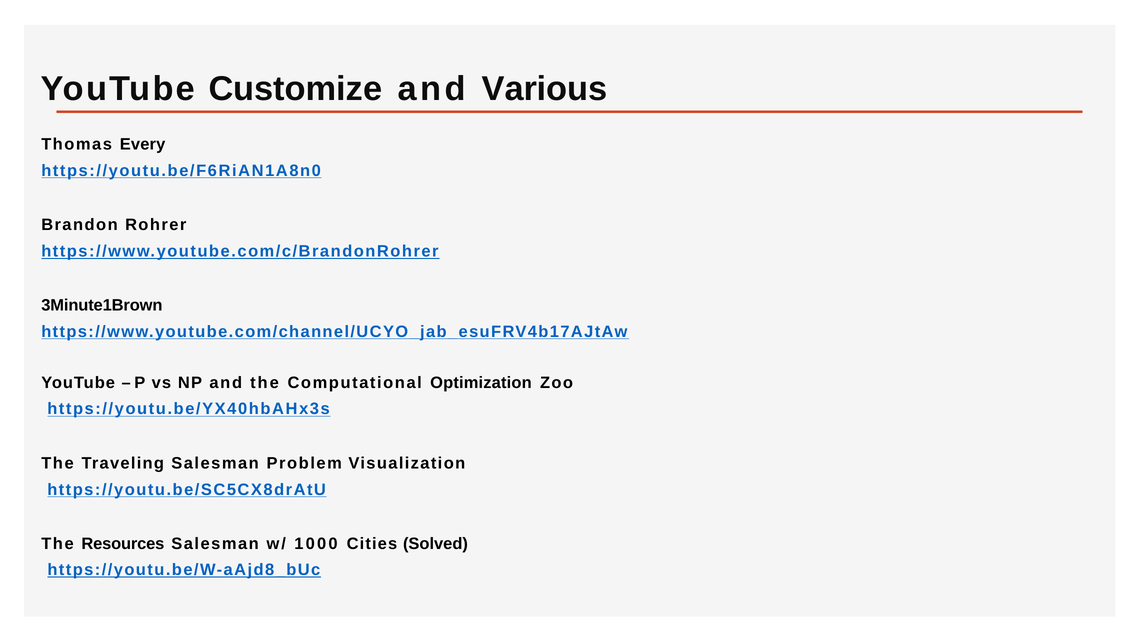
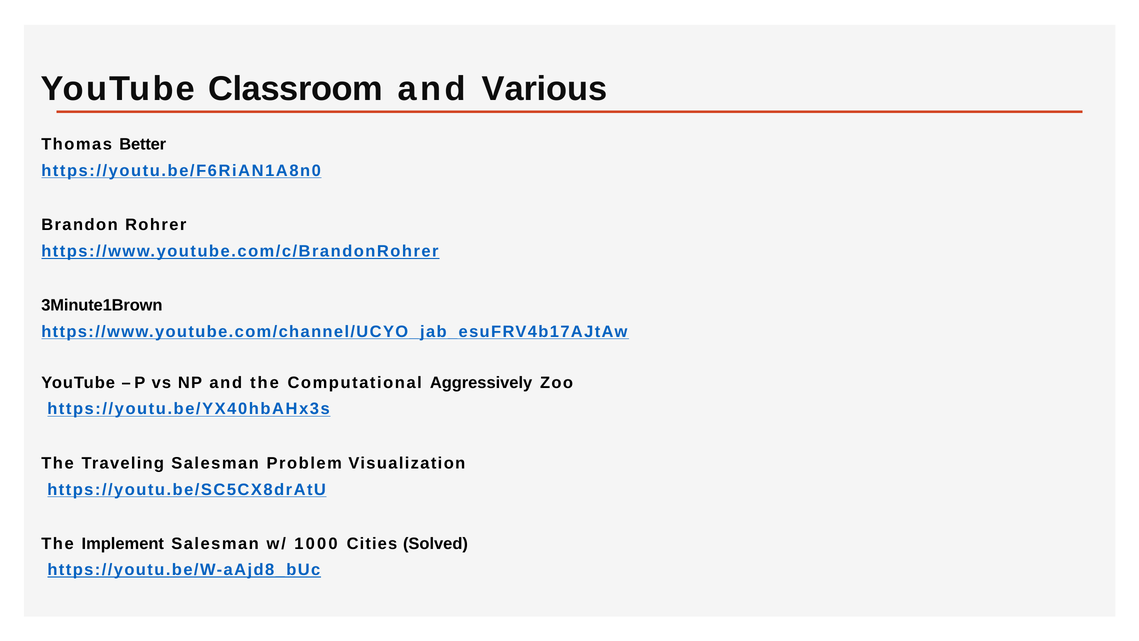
Customize: Customize -> Classroom (296, 89)
Every: Every -> Better (143, 144)
Optimization: Optimization -> Aggressively (481, 383)
Resources: Resources -> Implement (123, 543)
